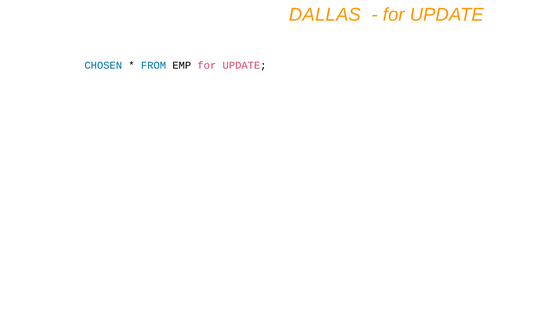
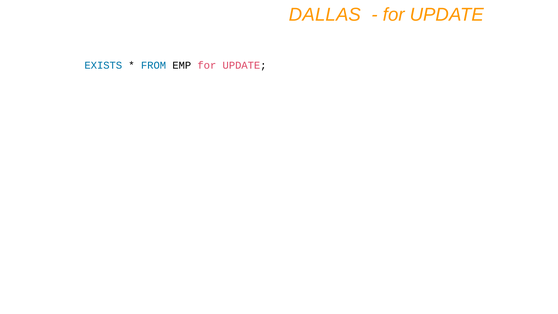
CHOSEN: CHOSEN -> EXISTS (103, 65)
